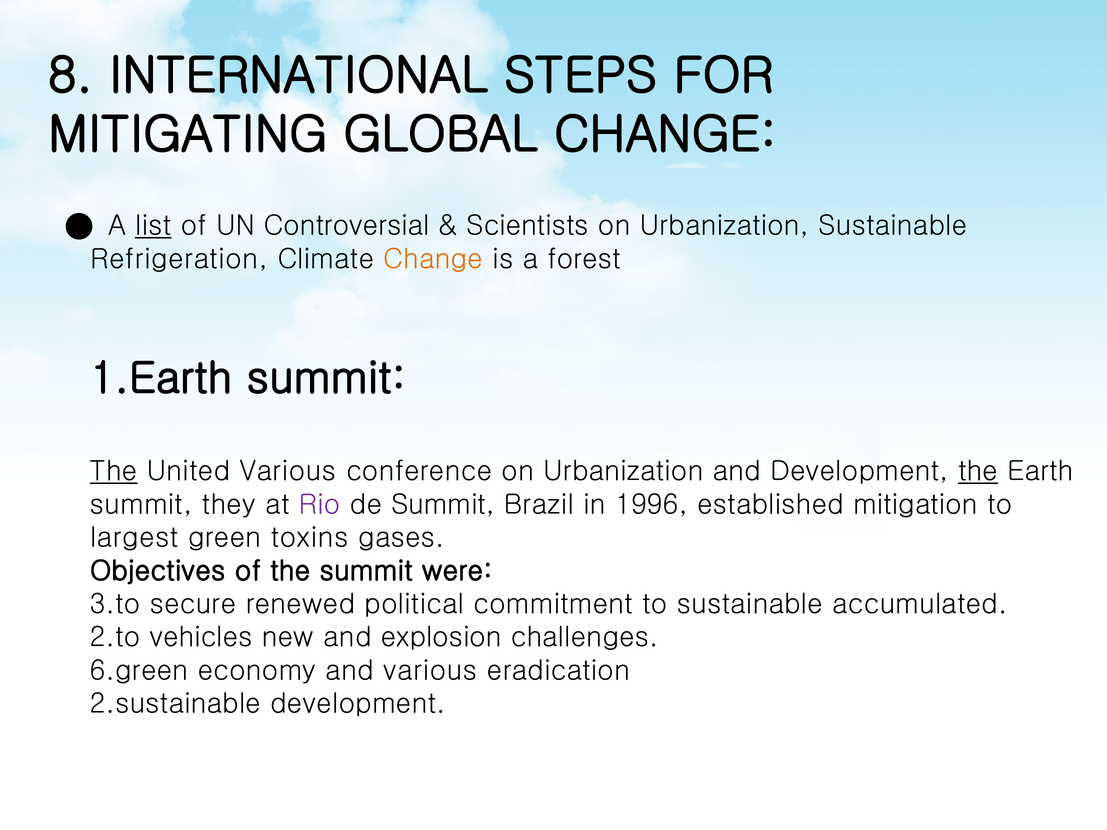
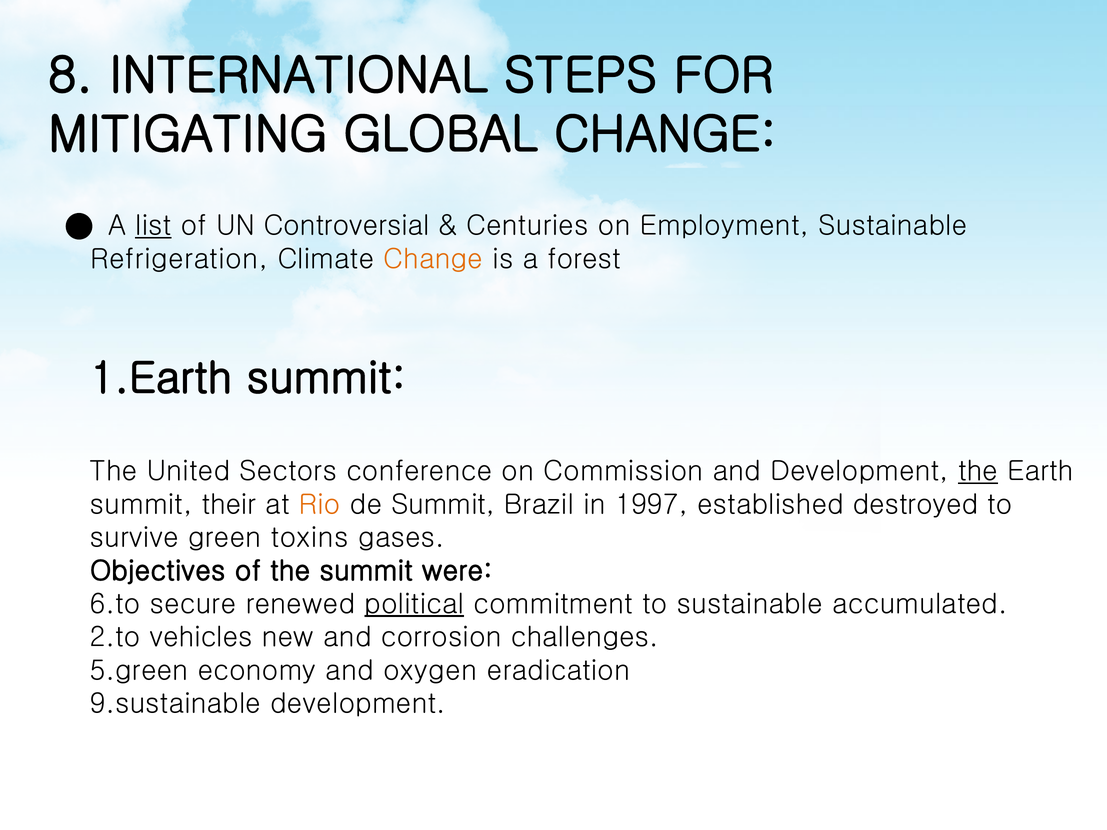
Scientists: Scientists -> Centuries (528, 226)
Urbanization: Urbanization -> Employment (724, 226)
The underline: present -> none (114, 471)
United Various: Various -> Sectors (288, 471)
conference on Urbanization: Urbanization -> Commission (623, 471)
they: they -> their (229, 505)
Rio colour: purple -> orange (320, 505)
1996: 1996 -> 1997 (652, 505)
mitigation: mitigation -> destroyed (916, 505)
largest: largest -> survive (134, 538)
3.to: 3.to -> 6.to (115, 604)
political underline: none -> present (414, 604)
explosion: explosion -> corrosion (441, 637)
6.green: 6.green -> 5.green (139, 671)
and various: various -> oxygen (430, 671)
2.sustainable: 2.sustainable -> 9.sustainable (176, 704)
